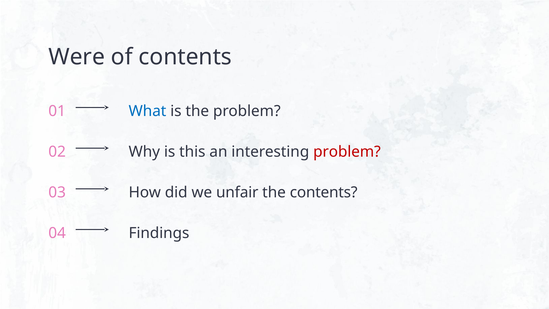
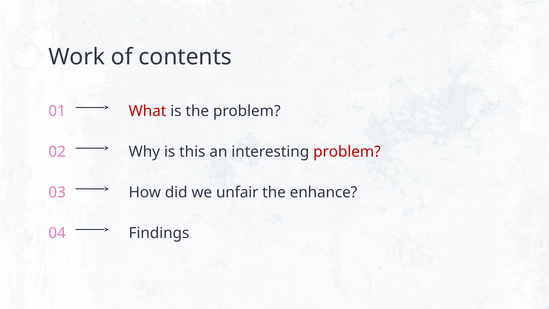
Were: Were -> Work (77, 57)
What colour: blue -> red (147, 111)
the contents: contents -> enhance (324, 192)
